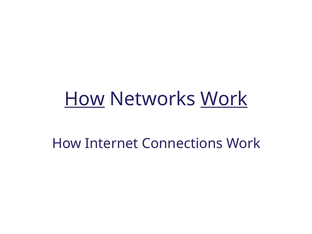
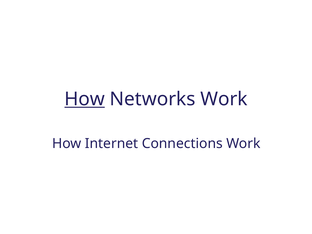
Work underline: present -> none (224, 99)
